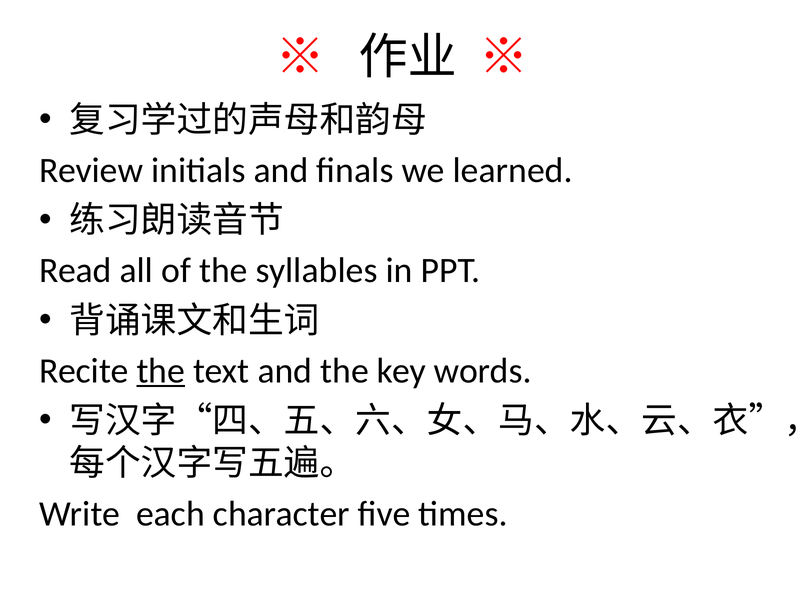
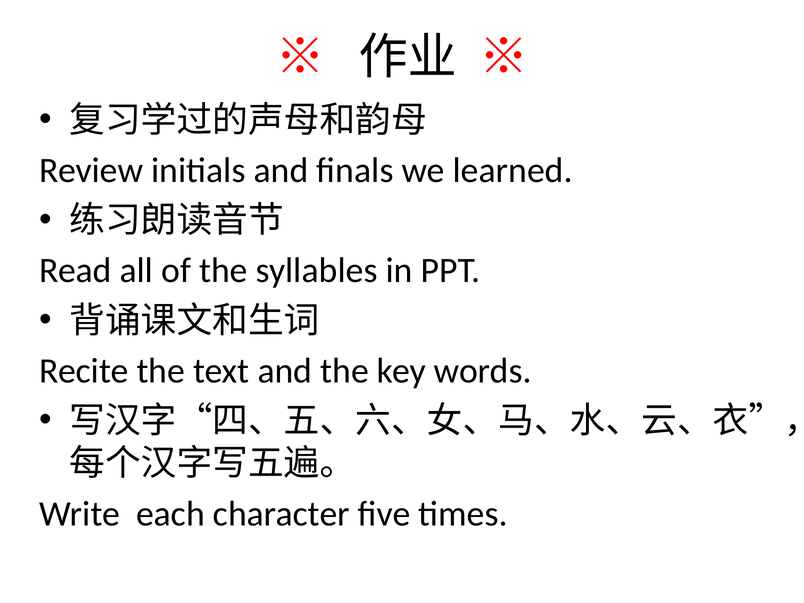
the underline: present -> none (161, 371)
